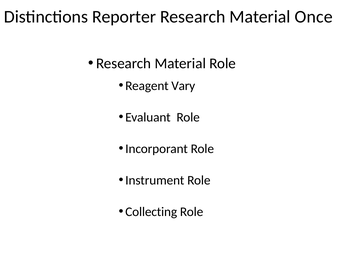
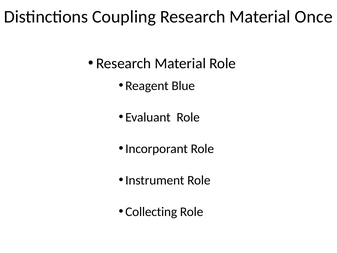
Reporter: Reporter -> Coupling (124, 17)
Vary: Vary -> Blue (183, 86)
